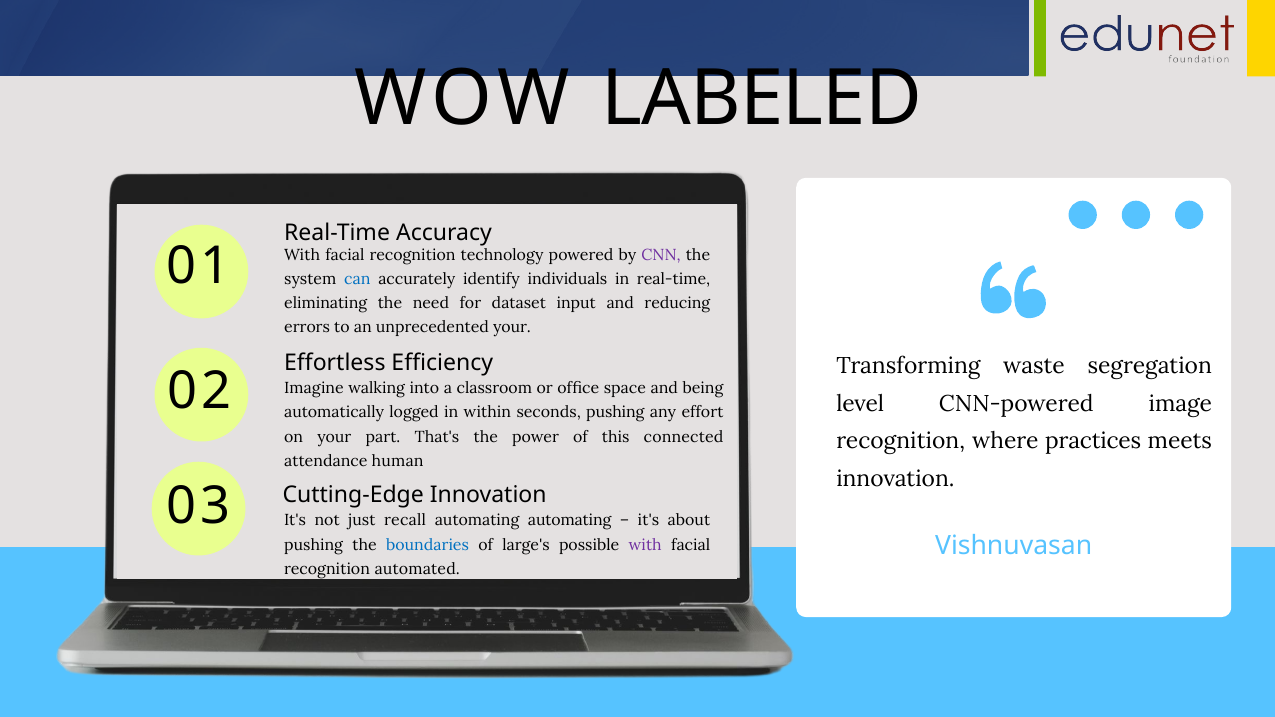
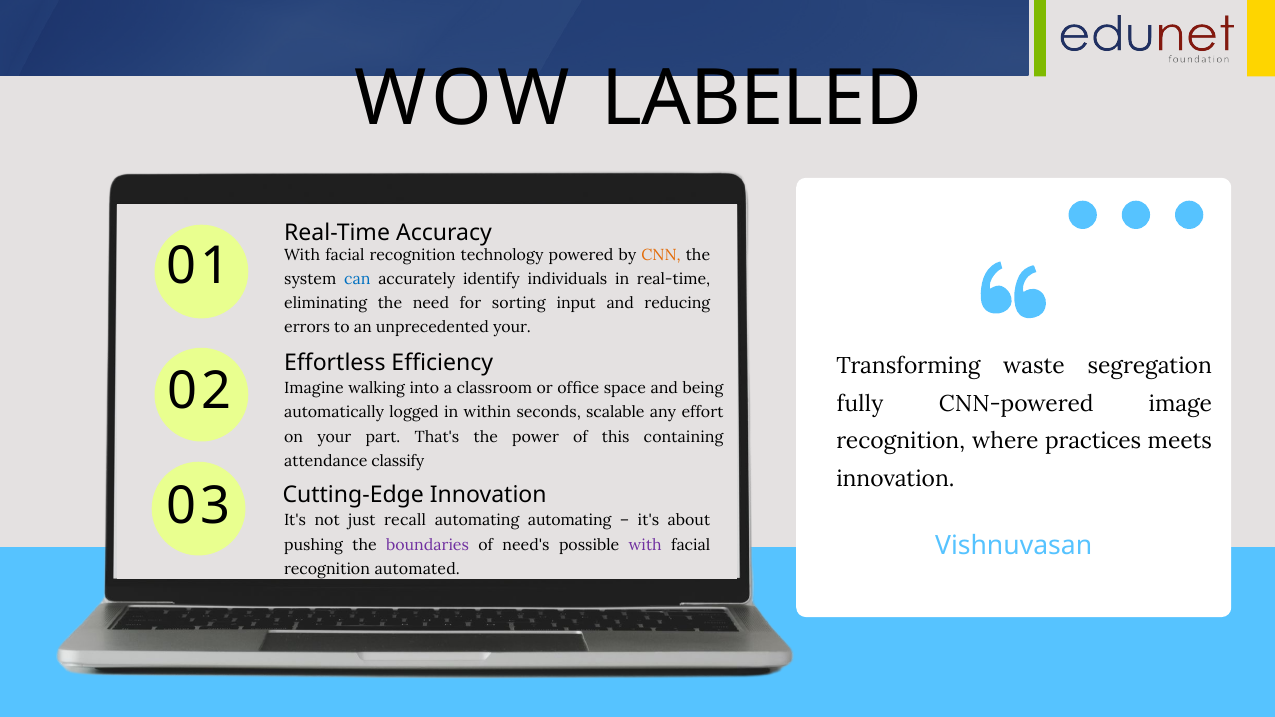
CNN colour: purple -> orange (661, 256)
dataset: dataset -> sorting (519, 303)
level: level -> fully (860, 404)
seconds pushing: pushing -> scalable (615, 412)
connected: connected -> containing (684, 437)
human: human -> classify (398, 461)
boundaries colour: blue -> purple (428, 545)
large's: large's -> need's (526, 545)
